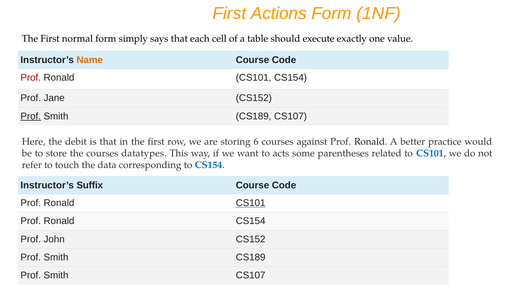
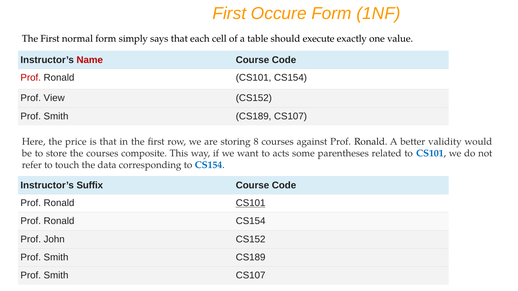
Actions: Actions -> Occure (279, 13)
Name colour: orange -> red (90, 60)
Jane: Jane -> View (54, 98)
Prof underline: present -> none (31, 116)
debit: debit -> price (76, 142)
6: 6 -> 8 (256, 142)
practice: practice -> validity (445, 142)
datatypes: datatypes -> composite (144, 154)
